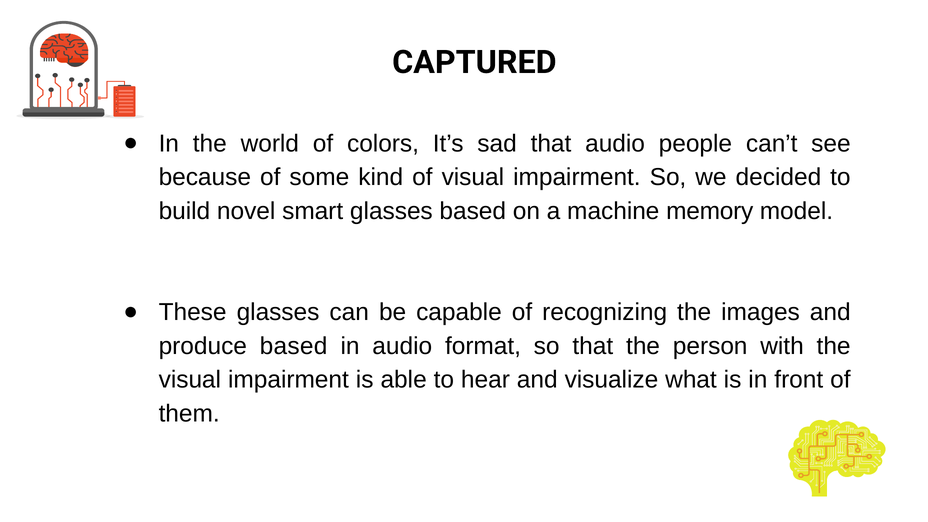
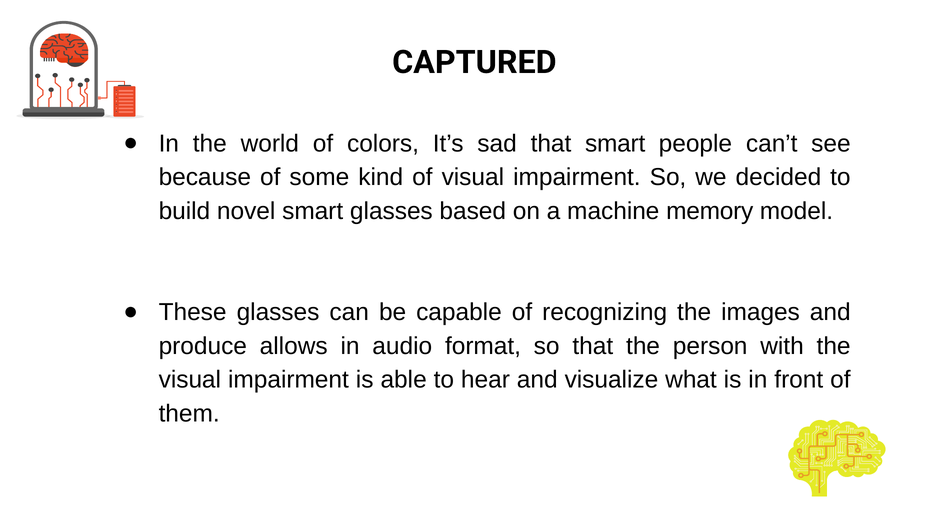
that audio: audio -> smart (615, 144)
produce based: based -> allows (294, 346)
